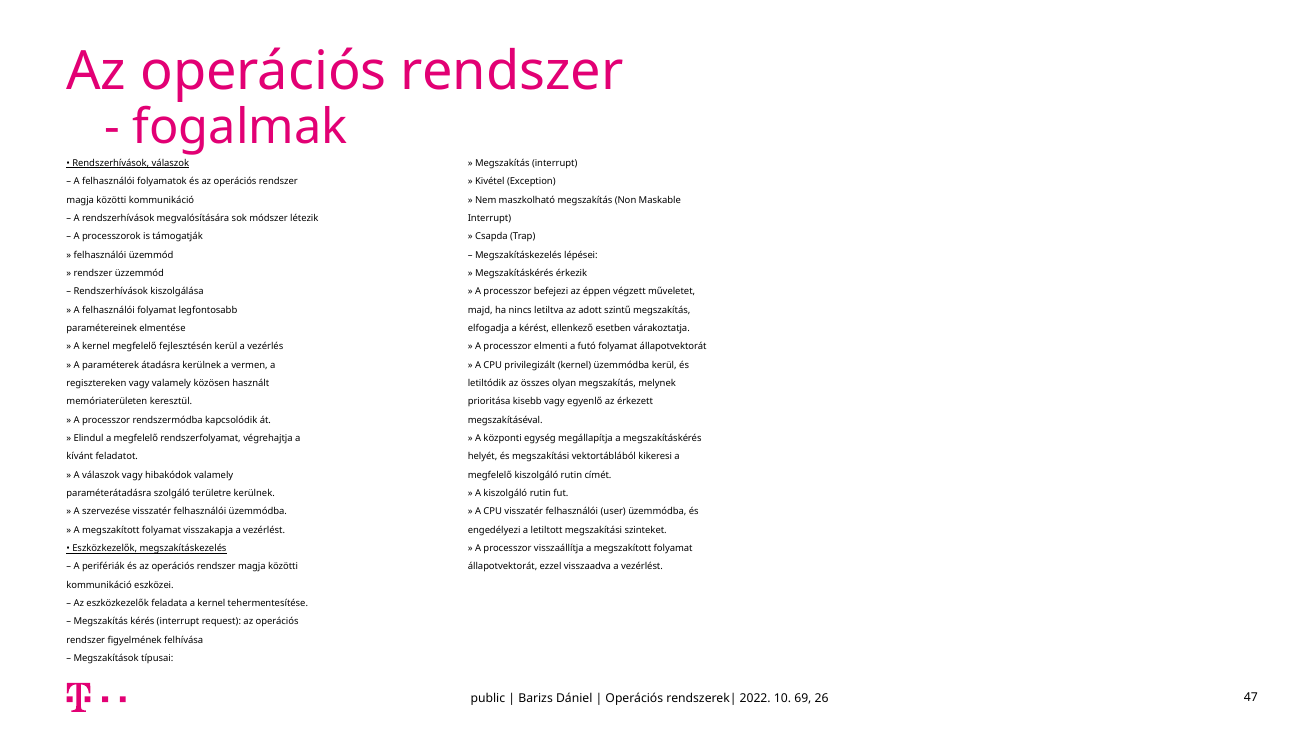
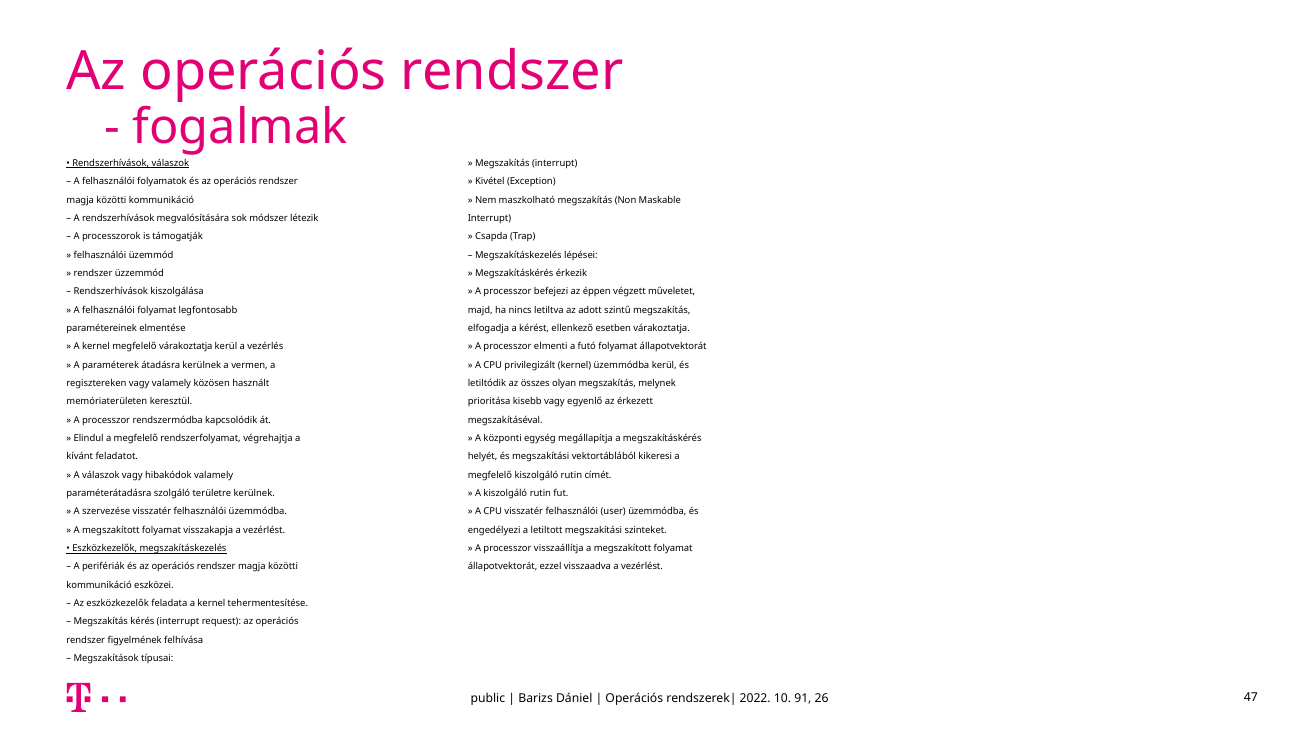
megfelelő fejlesztésén: fejlesztésén -> várakoztatja (186, 347)
69: 69 -> 91 (803, 698)
